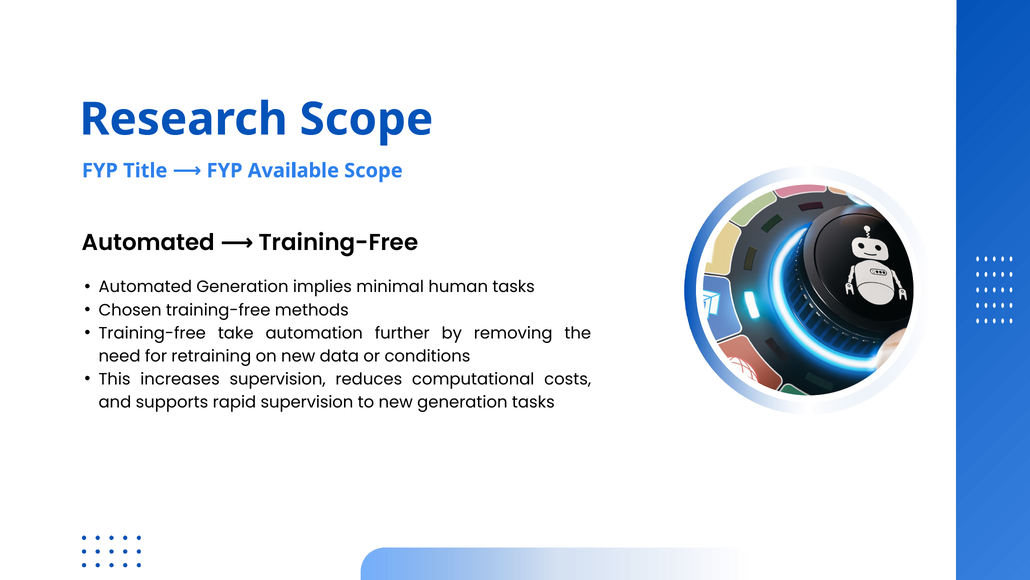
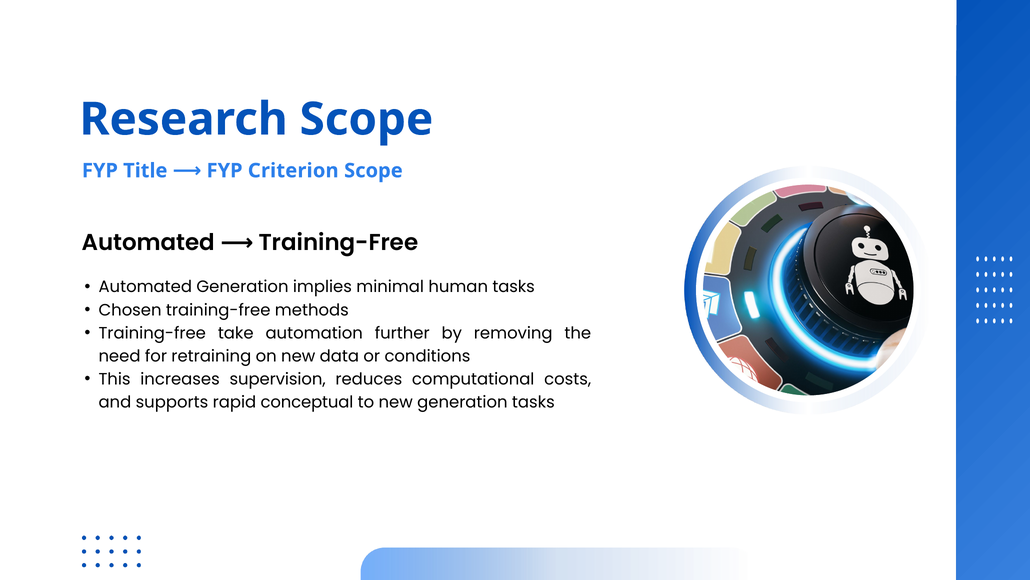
Available: Available -> Criterion (293, 170)
rapid supervision: supervision -> conceptual (307, 402)
